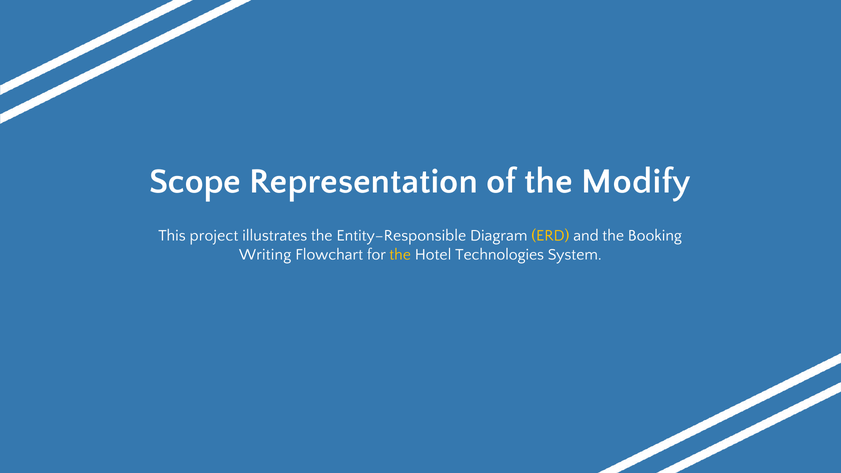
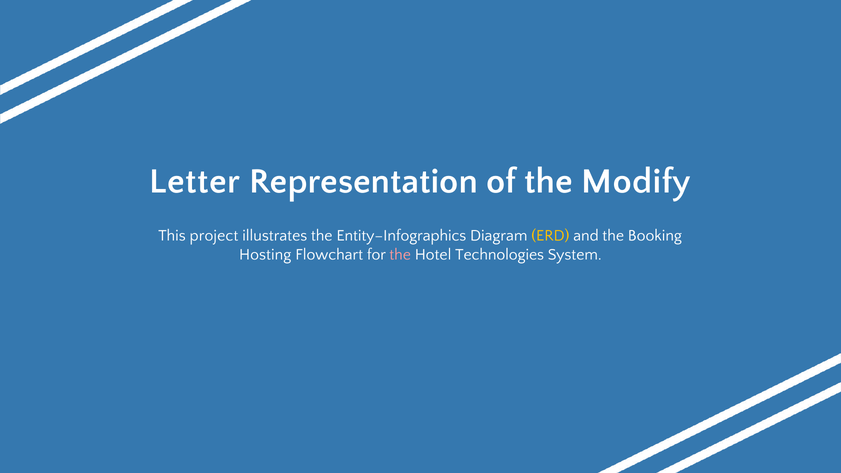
Scope: Scope -> Letter (195, 181)
Entity–Responsible: Entity–Responsible -> Entity–Infographics (401, 235)
Writing: Writing -> Hosting (265, 254)
the colour: yellow -> pink (400, 254)
